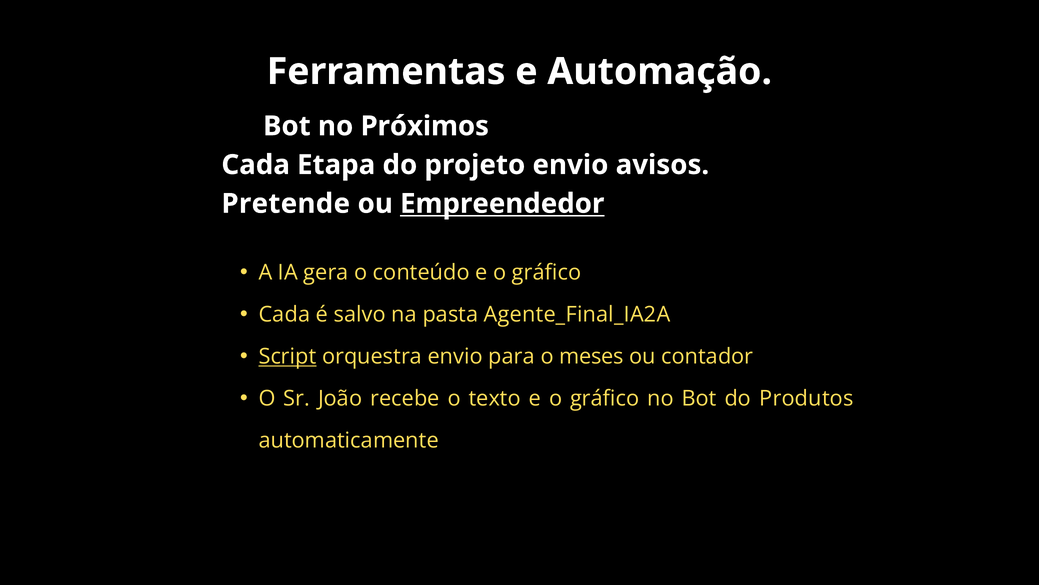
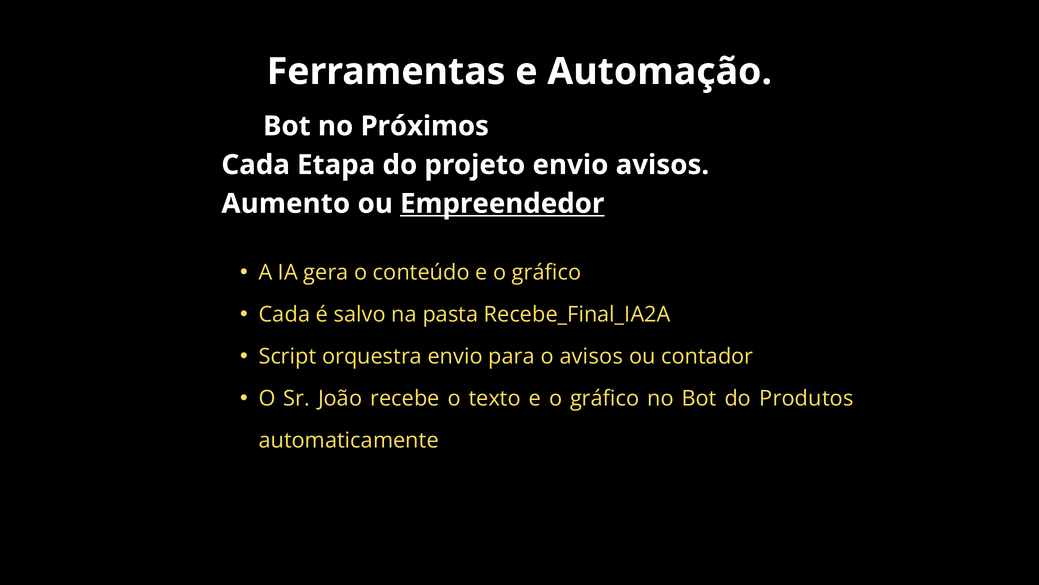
Pretende: Pretende -> Aumento (286, 203)
Agente_Final_IA2A: Agente_Final_IA2A -> Recebe_Final_IA2A (577, 314)
Script underline: present -> none (287, 356)
o meses: meses -> avisos (591, 356)
